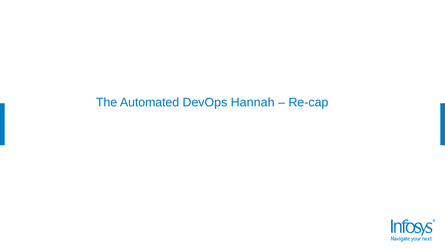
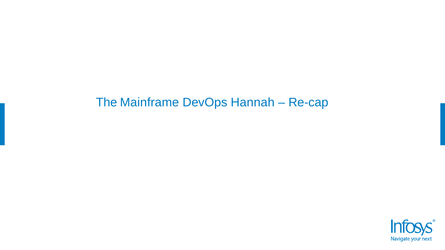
Automated: Automated -> Mainframe (149, 103)
